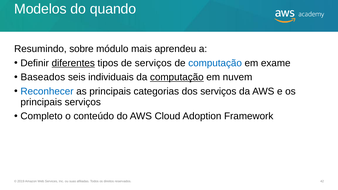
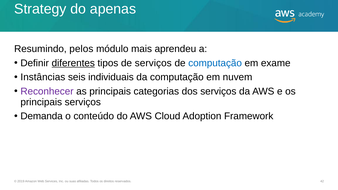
Modelos: Modelos -> Strategy (40, 9)
quando: quando -> apenas (113, 9)
sobre: sobre -> pelos (81, 49)
Baseados: Baseados -> Instâncias (43, 77)
computação underline: present -> none (177, 77)
Reconhecer colour: blue -> purple (47, 91)
Completo: Completo -> Demanda (42, 116)
